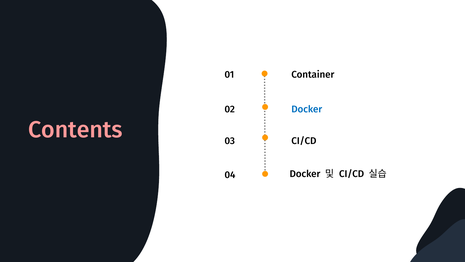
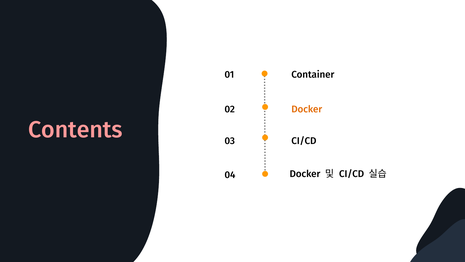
Docker colour: blue -> orange (307, 109)
